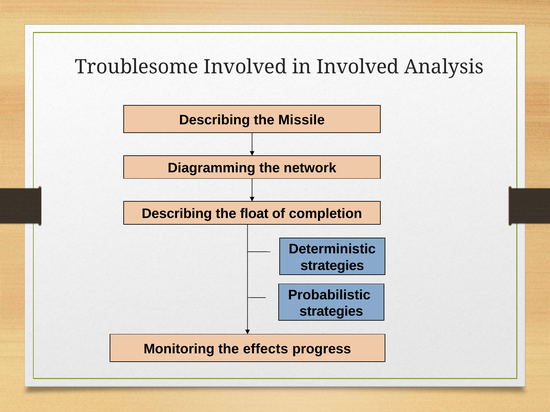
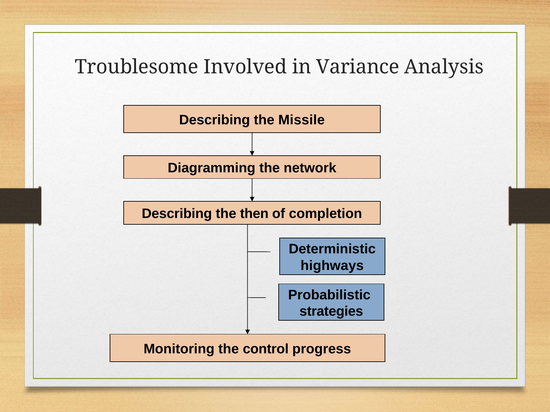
in Involved: Involved -> Variance (358, 67)
float: float -> then (254, 214)
strategies: strategies -> highways (332, 266)
effects: effects -> control (266, 349)
